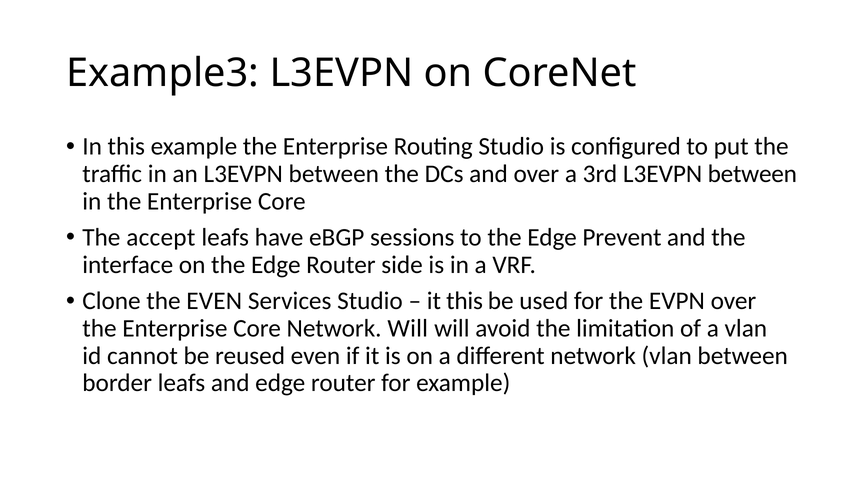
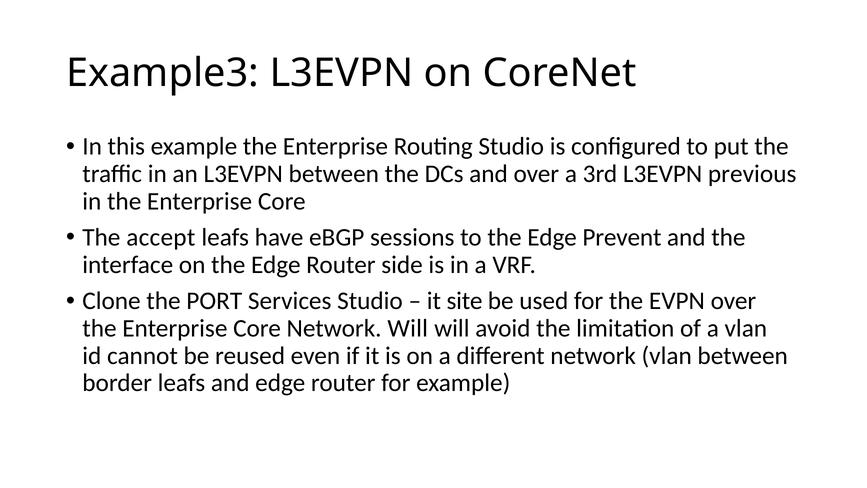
3rd L3EVPN between: between -> previous (752, 174)
the EVEN: EVEN -> PORT (214, 301)
it this: this -> site (465, 301)
